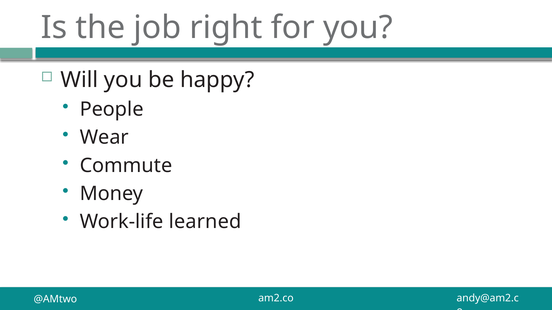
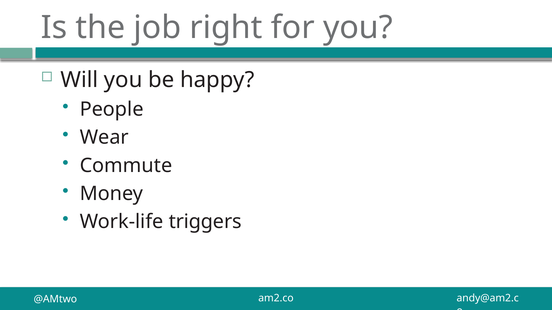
learned: learned -> triggers (205, 222)
